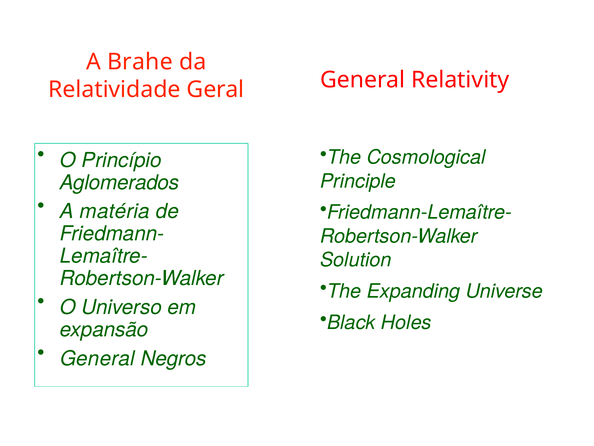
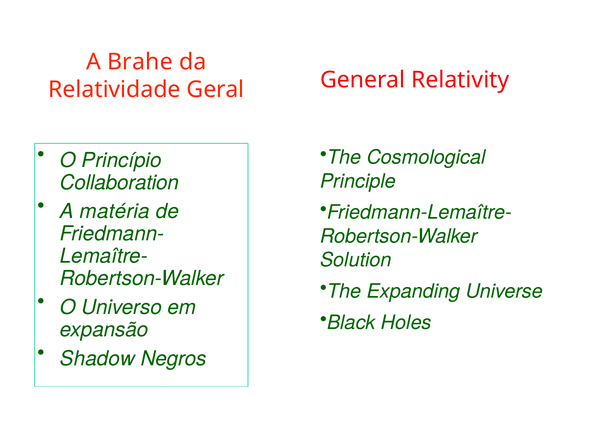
Aglomerados: Aglomerados -> Collaboration (119, 182)
General: General -> Shadow (97, 358)
